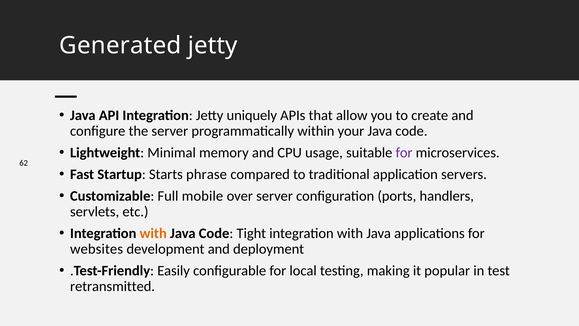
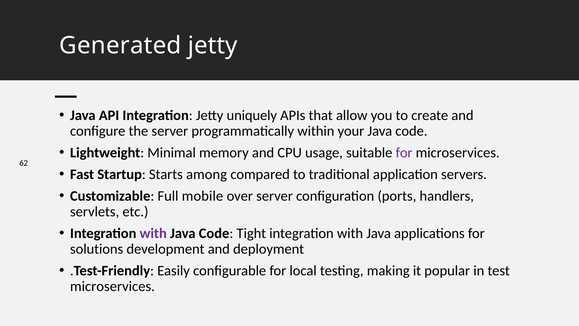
phrase: phrase -> among (207, 174)
with colour: orange -> purple (153, 233)
websites: websites -> solutions (97, 249)
retransmitted: retransmitted -> microservices (112, 286)
